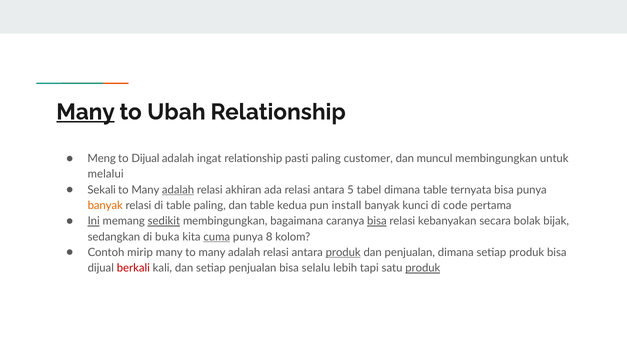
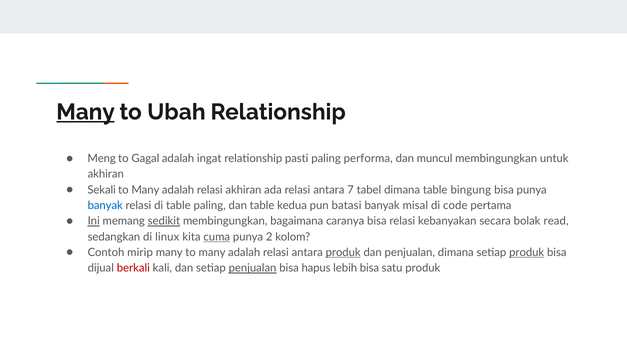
to Dijual: Dijual -> Gagal (145, 158)
customer: customer -> performa (368, 158)
melalui: melalui -> akhiran (106, 174)
adalah underline: present -> none (178, 190)
5: 5 -> 7 (351, 190)
ternyata: ternyata -> bingung (471, 190)
banyak colour: orange -> blue (105, 205)
install: install -> batasi (347, 205)
kunci: kunci -> misal (415, 205)
bisa underline: present -> none (377, 221)
bijak: bijak -> read (556, 221)
buka: buka -> linux (167, 237)
8: 8 -> 2 (269, 237)
produk underline: none -> present (527, 252)
penjualan underline: none -> present (253, 268)
selalu: selalu -> hapus (316, 268)
lebih tapi: tapi -> bisa (369, 268)
produk underline: present -> none (423, 268)
